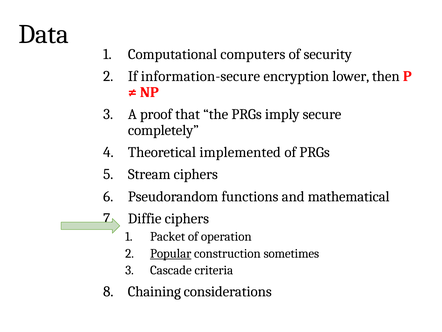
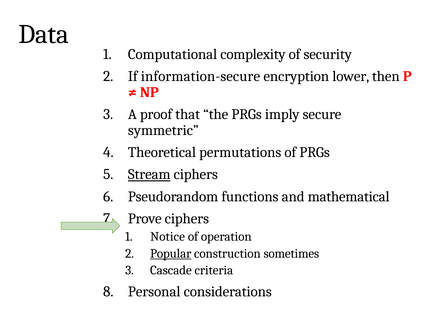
computers: computers -> complexity (253, 54)
completely: completely -> symmetric (163, 130)
implemented: implemented -> permutations (240, 152)
Stream underline: none -> present (149, 174)
Diffie: Diffie -> Prove (145, 218)
Packet: Packet -> Notice (168, 236)
Chaining: Chaining -> Personal (154, 291)
